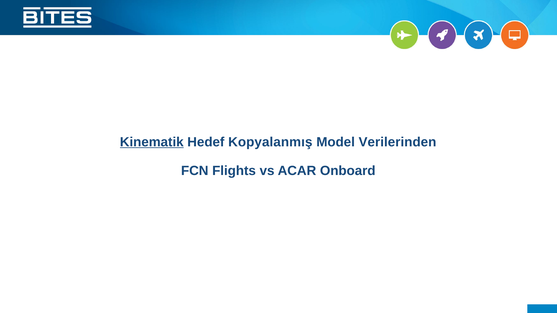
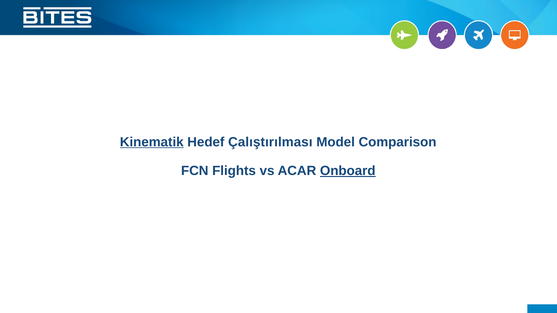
Kopyalanmış: Kopyalanmış -> Çalıştırılması (270, 142)
Verilerinden: Verilerinden -> Comparison (398, 142)
Onboard underline: none -> present (348, 171)
